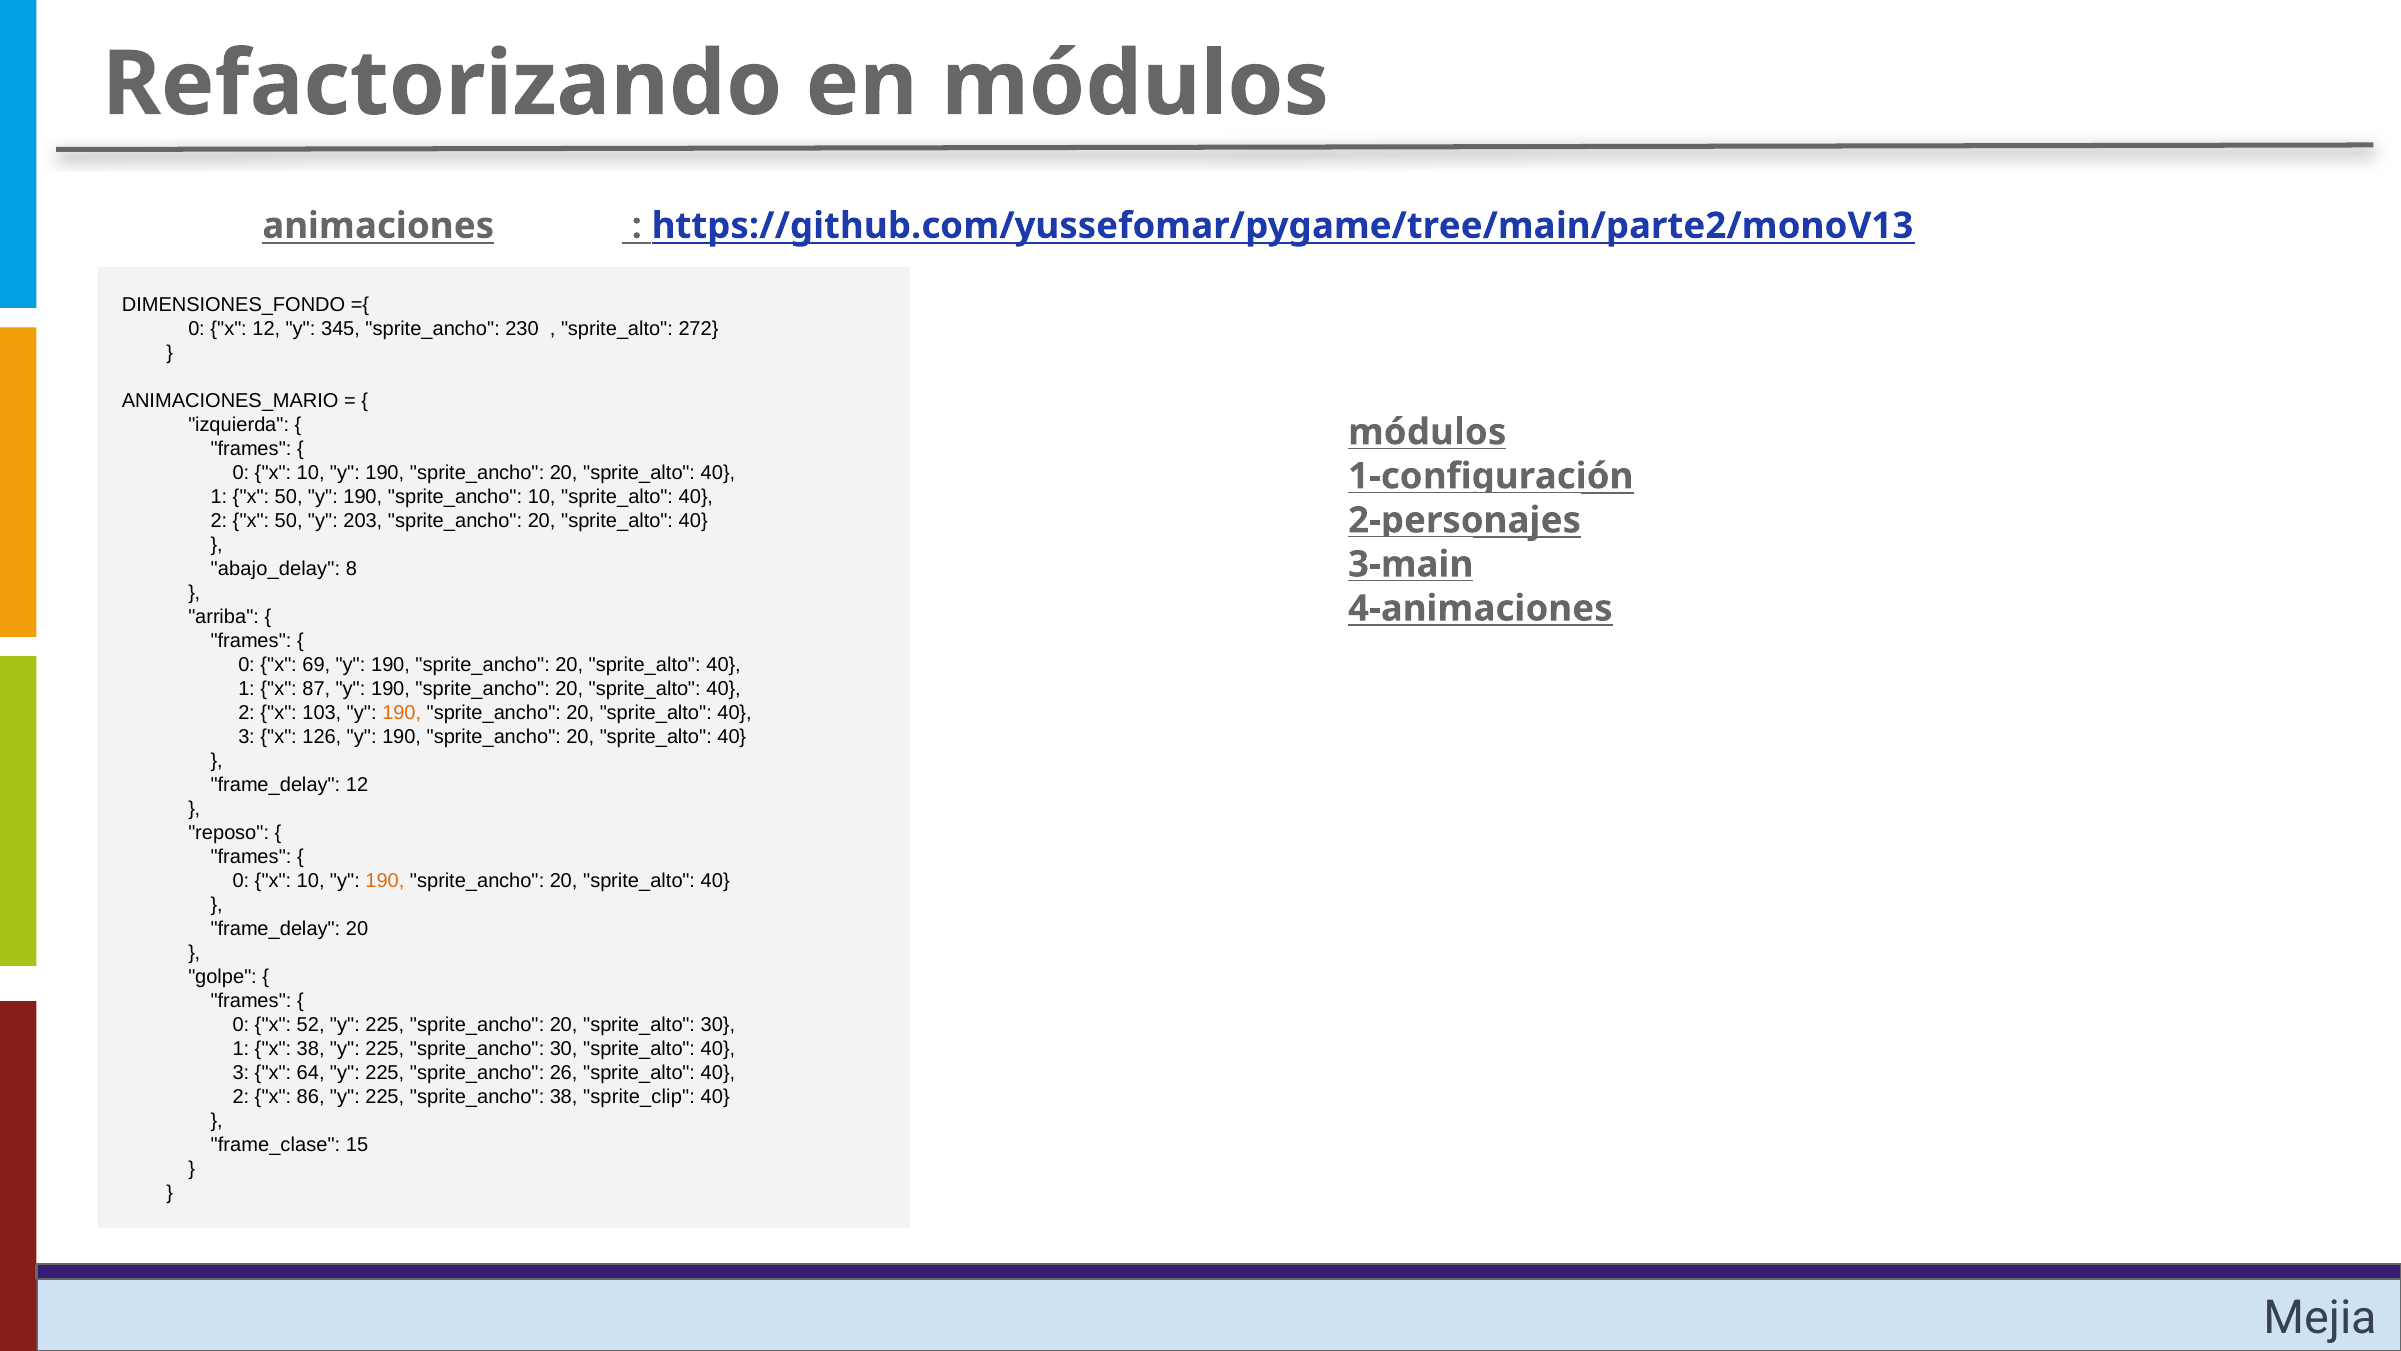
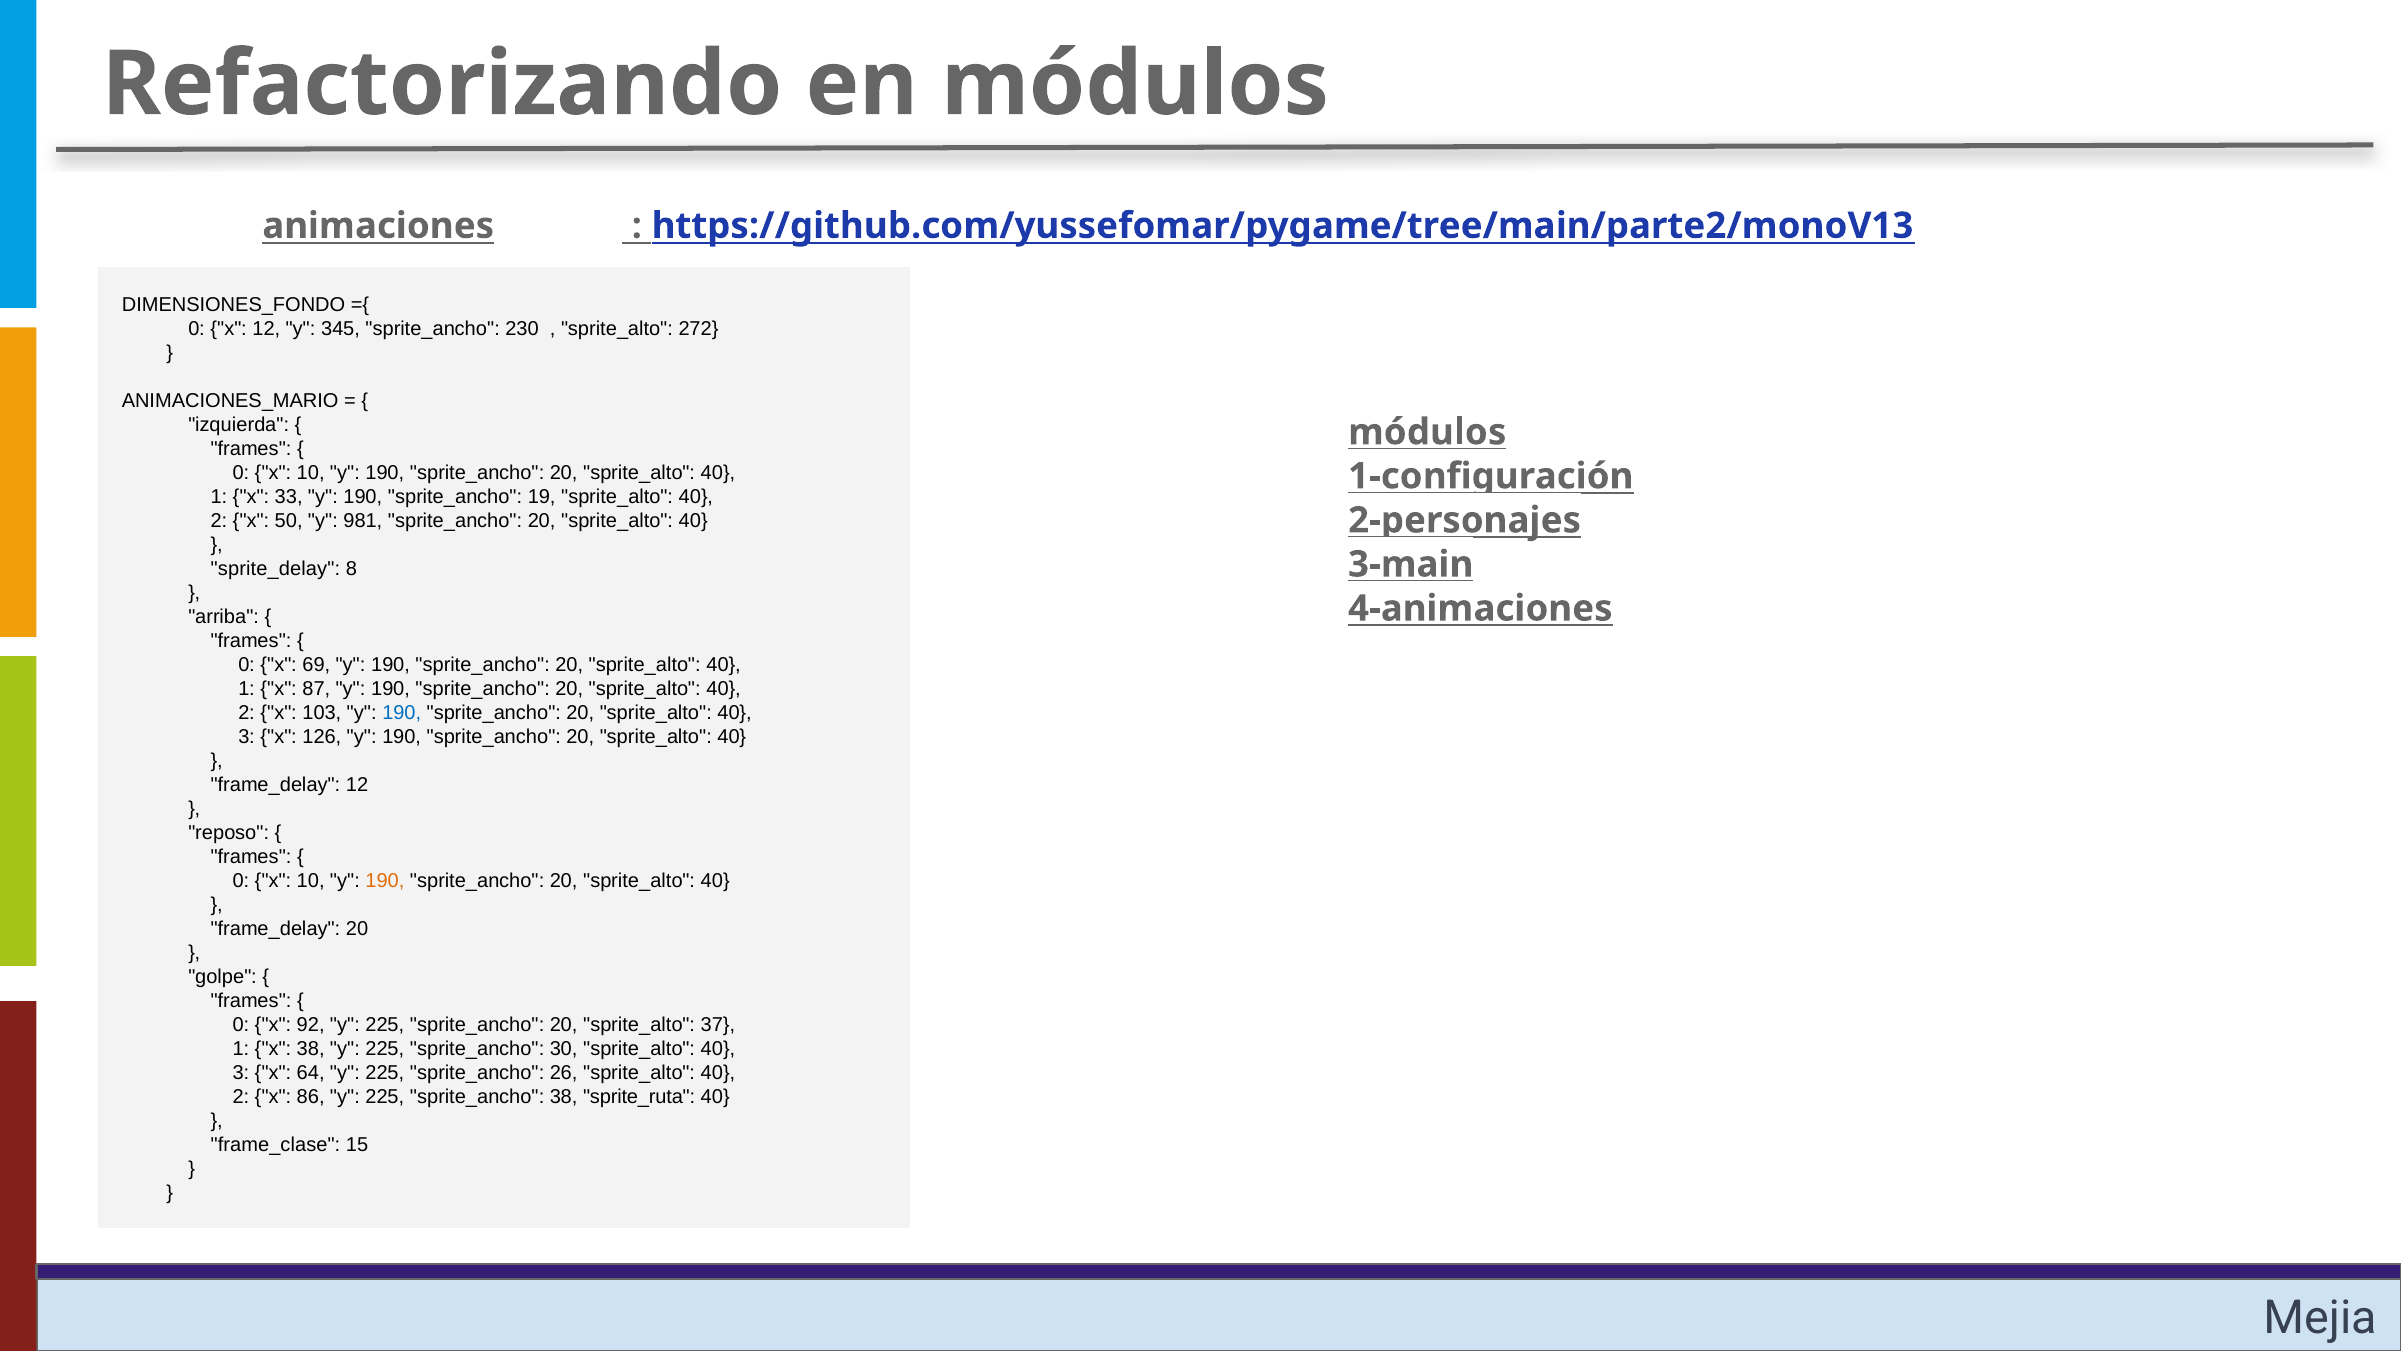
1 x 50: 50 -> 33 (289, 497)
sprite_ancho 10: 10 -> 19 (542, 497)
203: 203 -> 981 (363, 521)
abajo_delay: abajo_delay -> sprite_delay (275, 569)
190 colour: orange -> blue (402, 713)
52: 52 -> 92 (311, 1025)
sprite_alto 30: 30 -> 37 (718, 1025)
sprite_clip: sprite_clip -> sprite_ruta (639, 1097)
